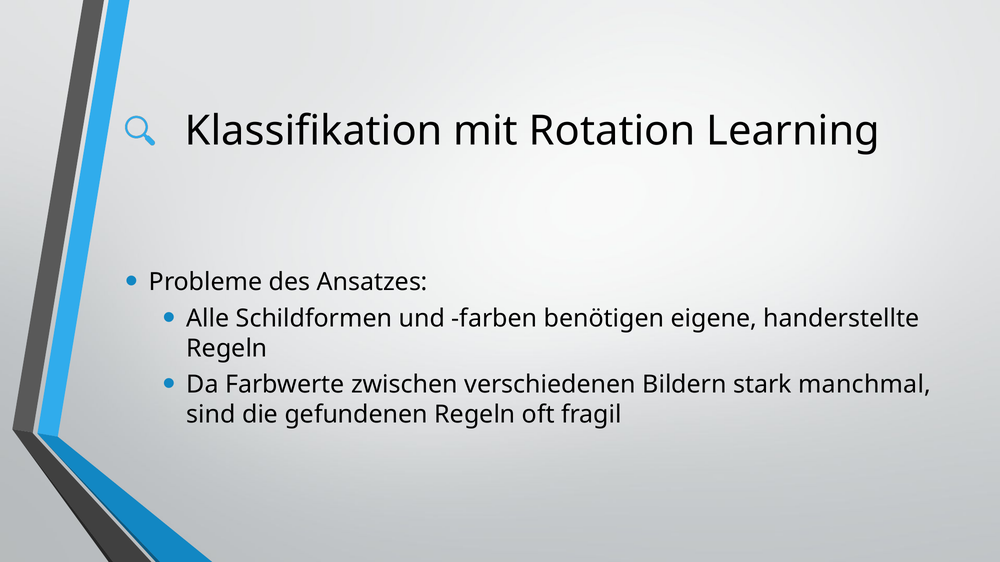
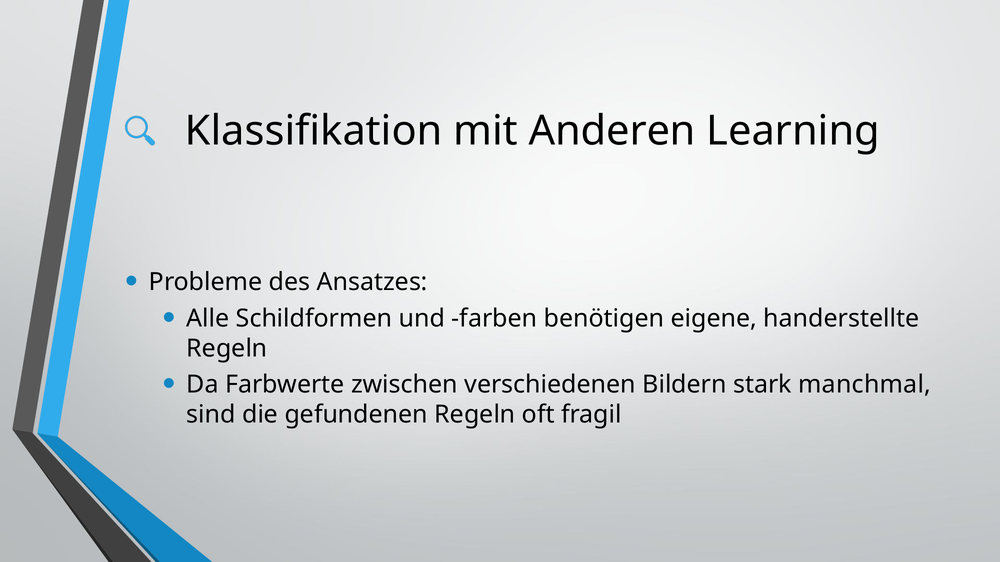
Rotation: Rotation -> Anderen (612, 131)
